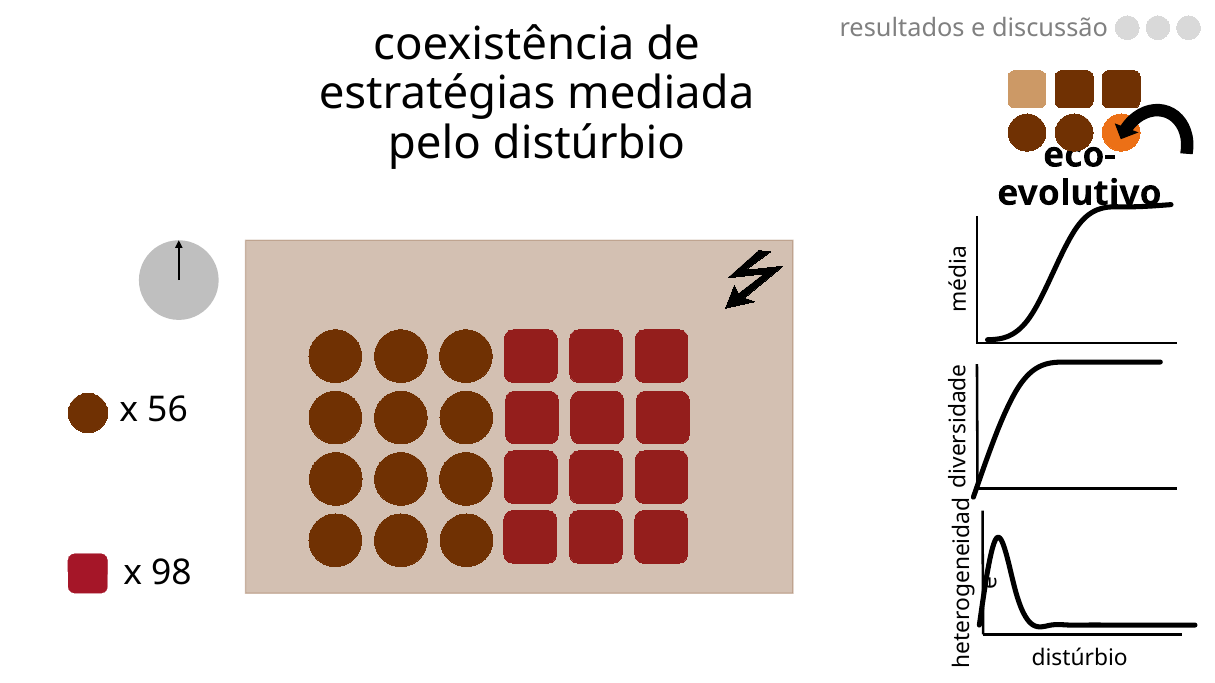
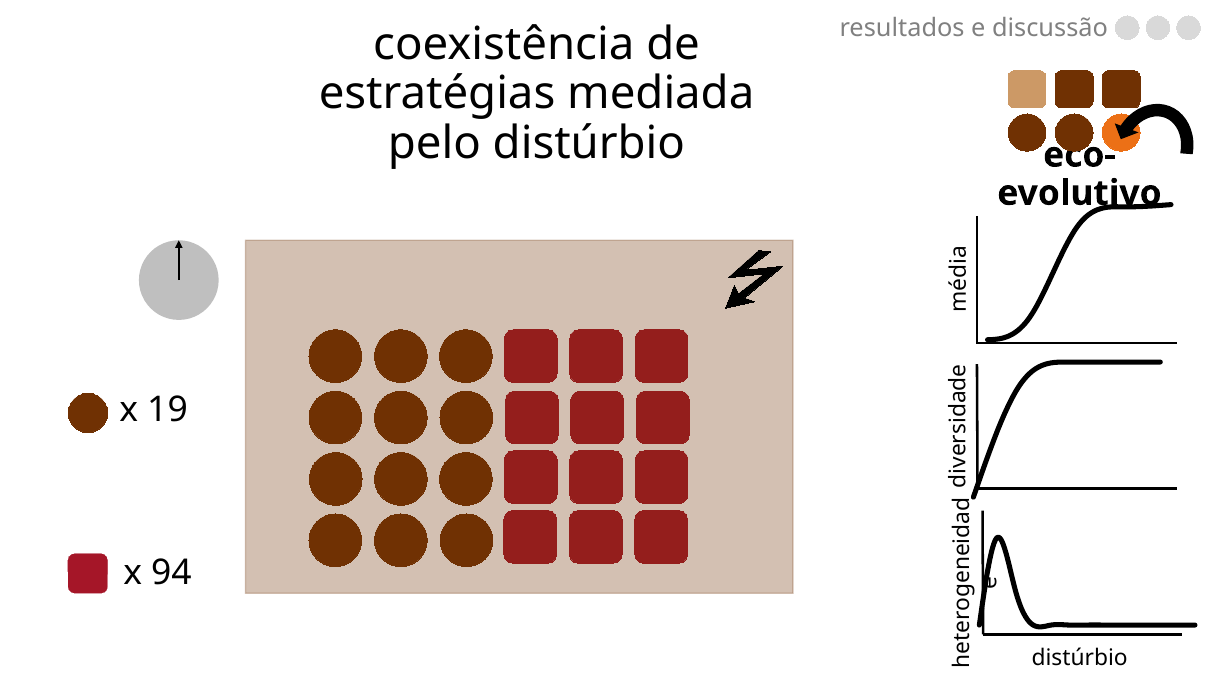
56: 56 -> 19 (168, 410)
98: 98 -> 94 (171, 574)
